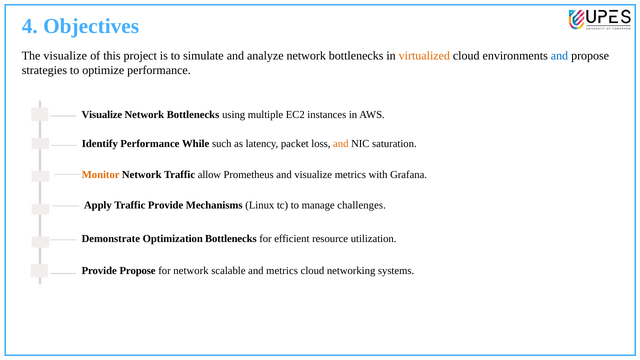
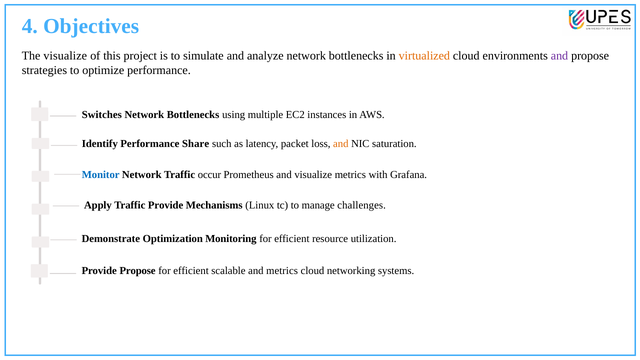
and colour: blue -> purple (559, 56)
Visualize: Visualize -> Switches (102, 115)
While: While -> Share (196, 144)
Monitor colour: orange -> blue (101, 175)
allow: allow -> occur (209, 175)
Optimization Bottlenecks: Bottlenecks -> Monitoring (231, 239)
network: network -> efficient (191, 271)
